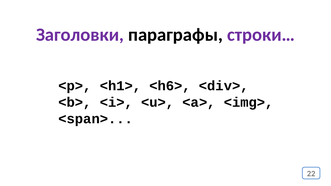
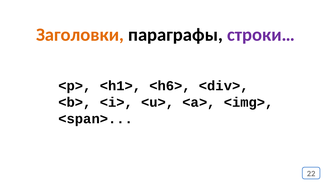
Заголовки colour: purple -> orange (80, 35)
